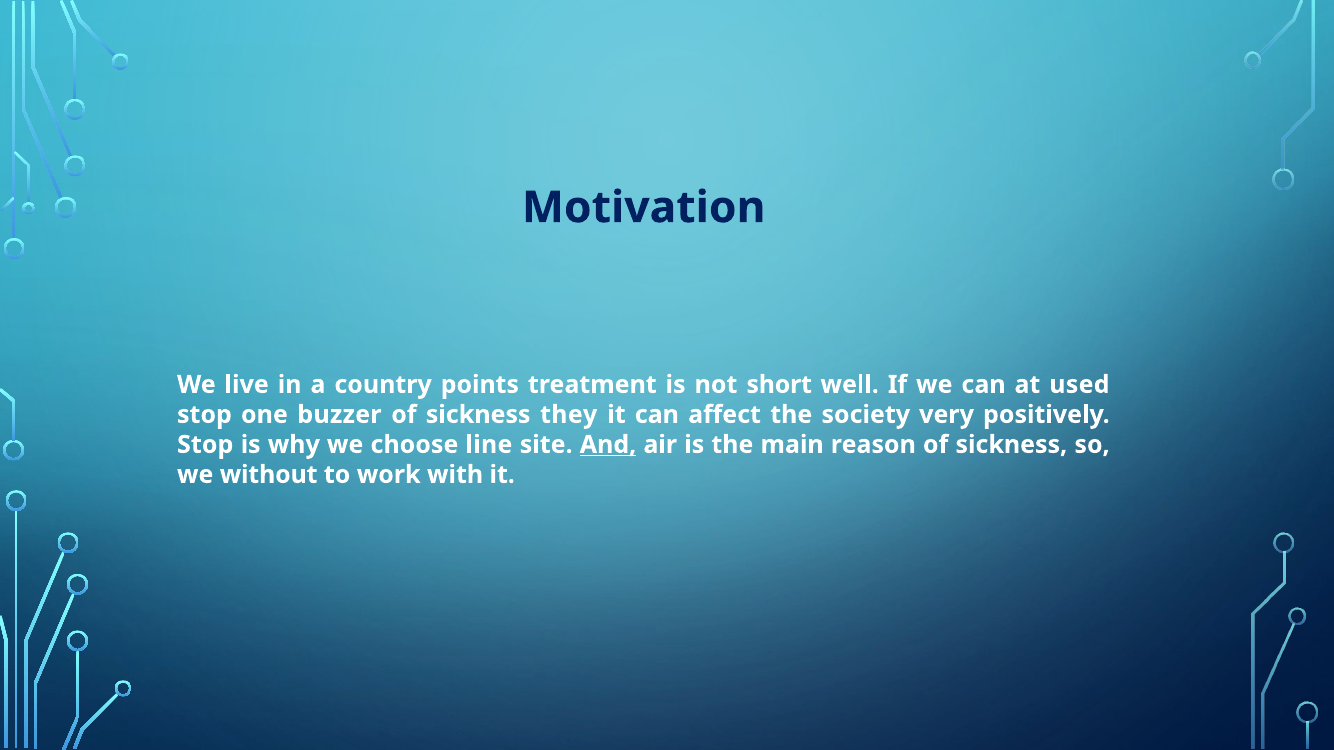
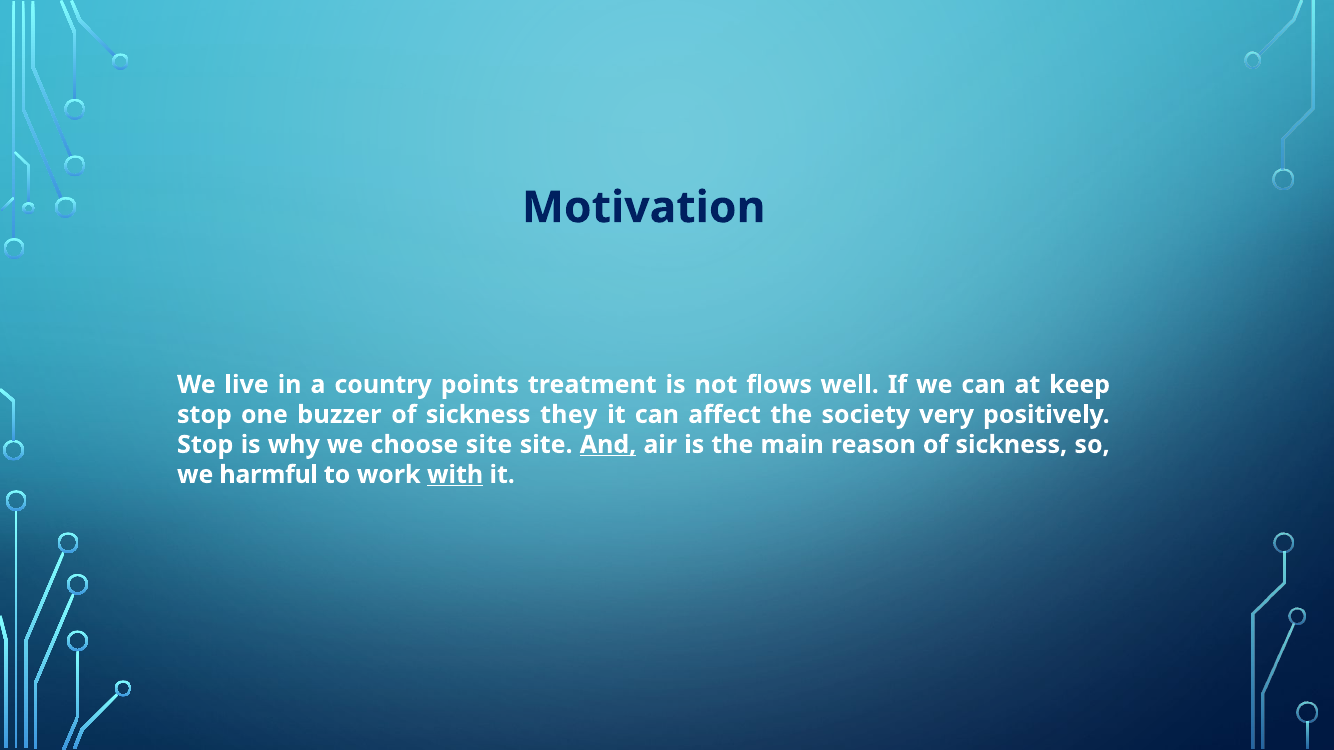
short: short -> flows (779, 385)
used: used -> keep (1080, 385)
choose line: line -> site (489, 445)
without: without -> harmful (269, 475)
with underline: none -> present (455, 475)
